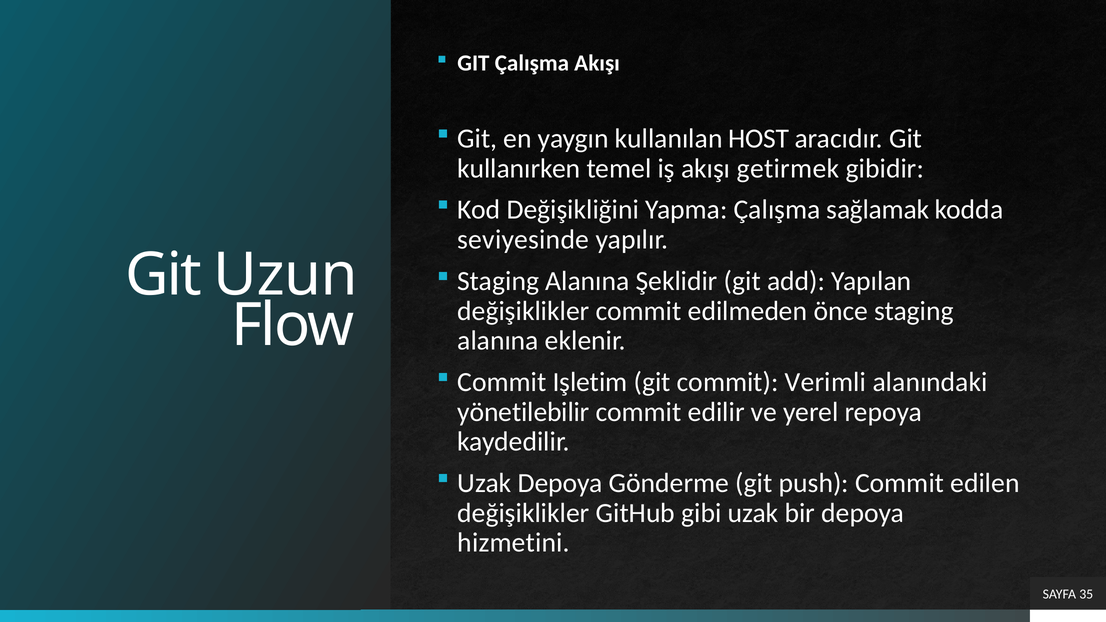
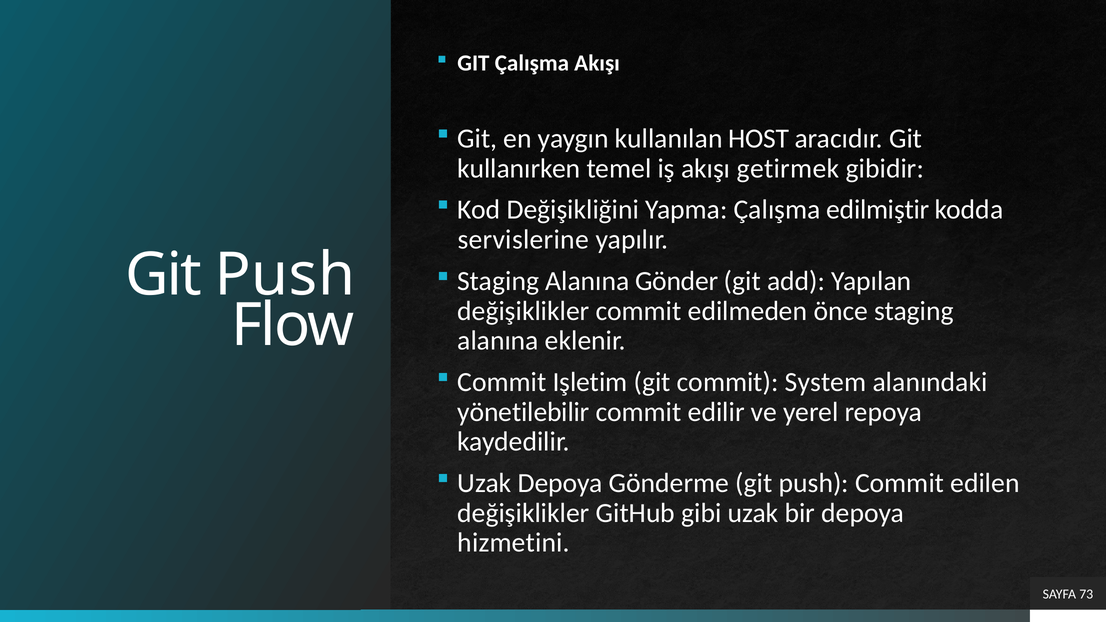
sağlamak: sağlamak -> edilmiştir (878, 210)
seviyesinde: seviyesinde -> servislerine (523, 240)
Uzun: Uzun -> Push (285, 275)
Şeklidir: Şeklidir -> Gönder (677, 281)
Verimli: Verimli -> System (826, 382)
35: 35 -> 73 (1086, 594)
